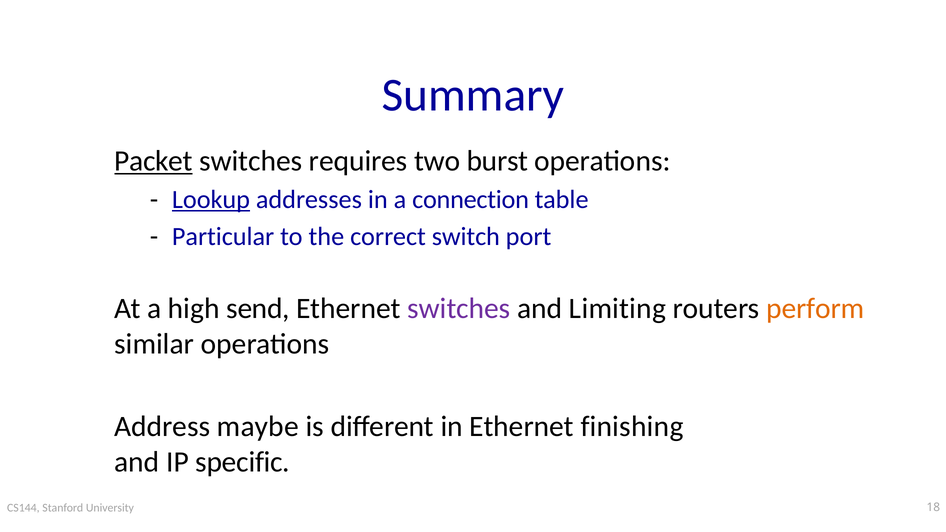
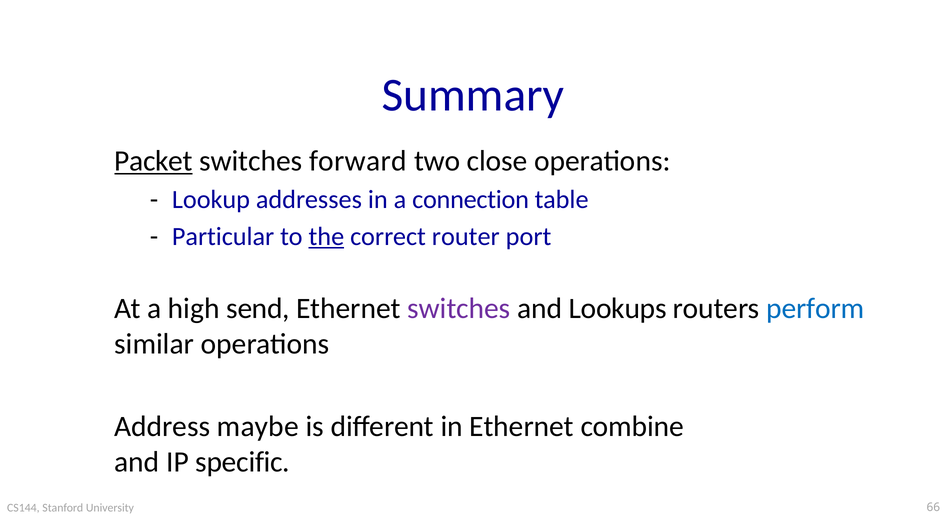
requires: requires -> forward (358, 161)
burst: burst -> close (497, 161)
Lookup underline: present -> none (211, 200)
the underline: none -> present (326, 237)
switch: switch -> router (466, 237)
Limiting: Limiting -> Lookups (618, 308)
perform colour: orange -> blue (815, 308)
finishing: finishing -> combine (632, 427)
18: 18 -> 66 (933, 508)
